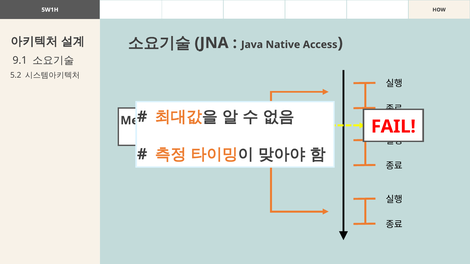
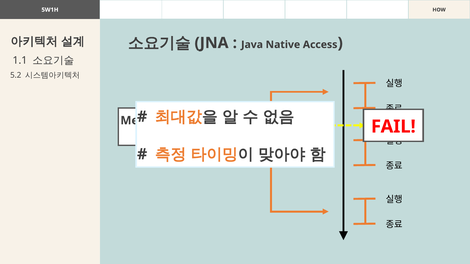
9.1: 9.1 -> 1.1 (20, 60)
